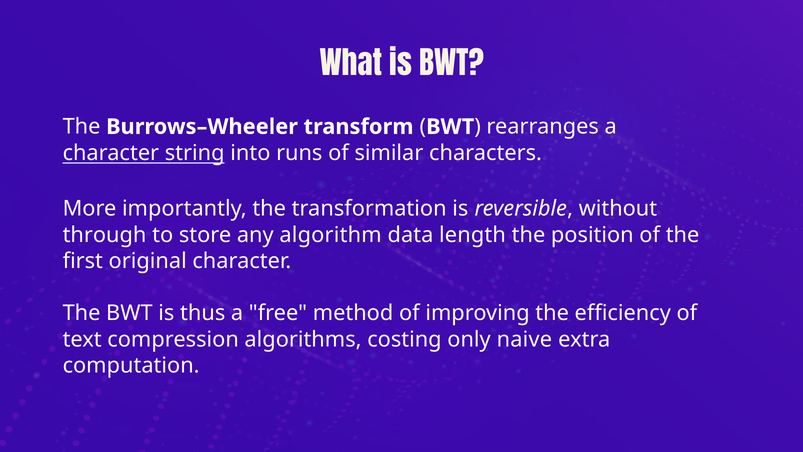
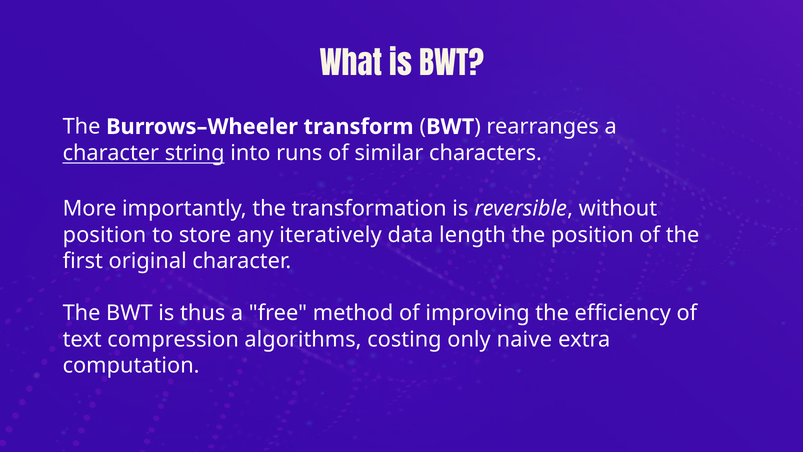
through: through -> position (104, 235)
algorithm: algorithm -> iteratively (331, 235)
